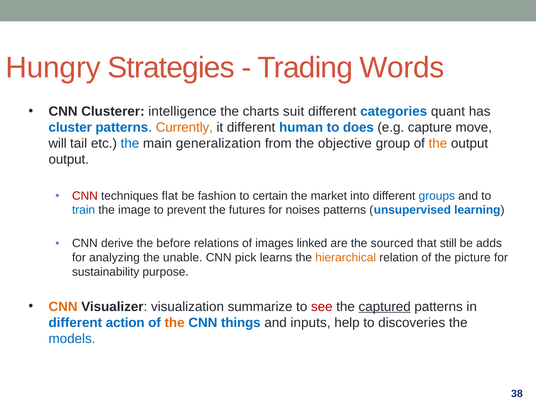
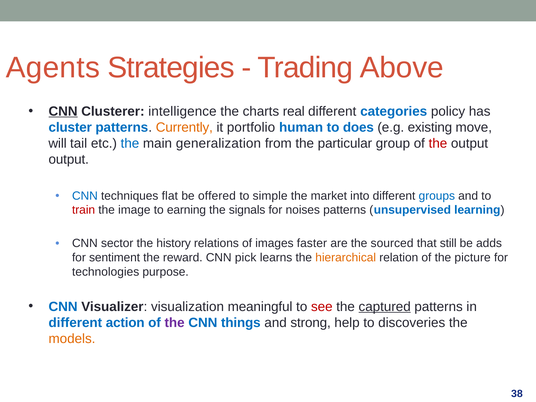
Hungry: Hungry -> Agents (53, 68)
Words: Words -> Above (402, 68)
CNN underline: none -> present (63, 111)
suit: suit -> real (294, 111)
quant: quant -> policy (448, 111)
it different: different -> portfolio (251, 127)
capture: capture -> existing (430, 127)
objective: objective -> particular (345, 143)
the colour: orange -> red (438, 143)
CNN colour: red -> blue (85, 196)
fashion: fashion -> offered (217, 196)
certain: certain -> simple (270, 196)
train colour: blue -> red (84, 210)
prevent: prevent -> earning (186, 210)
futures: futures -> signals (247, 210)
derive: derive -> sector (117, 243)
before: before -> history (174, 243)
linked: linked -> faster (312, 243)
analyzing: analyzing -> sentiment (115, 258)
unable: unable -> reward (183, 258)
sustainability: sustainability -> technologies (106, 272)
CNN colour: orange -> blue (63, 307)
summarize: summarize -> meaningful (260, 307)
the colour: orange -> purple (175, 323)
inputs: inputs -> strong (311, 323)
models colour: blue -> orange (72, 339)
